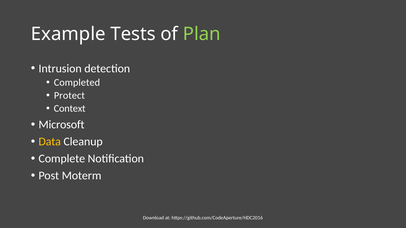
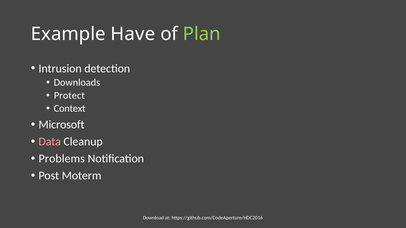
Tests: Tests -> Have (133, 34)
Completed: Completed -> Downloads (77, 83)
Data colour: yellow -> pink (50, 142)
Complete: Complete -> Problems (62, 159)
